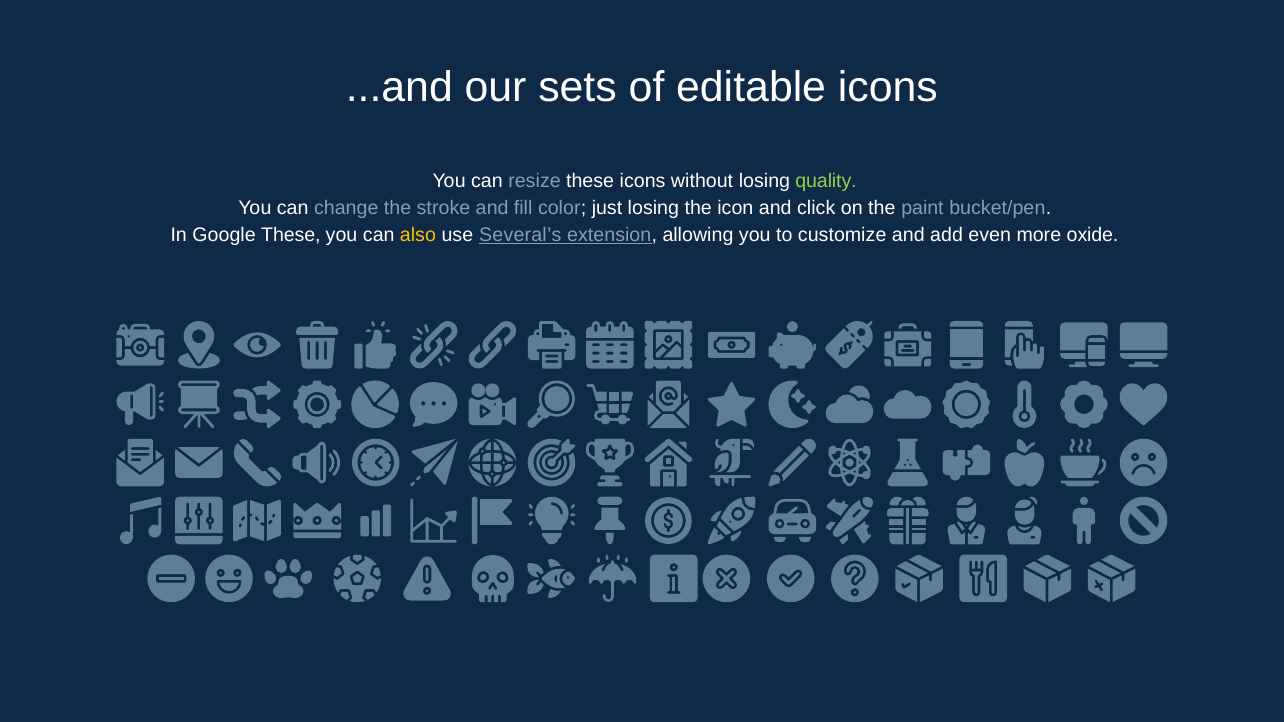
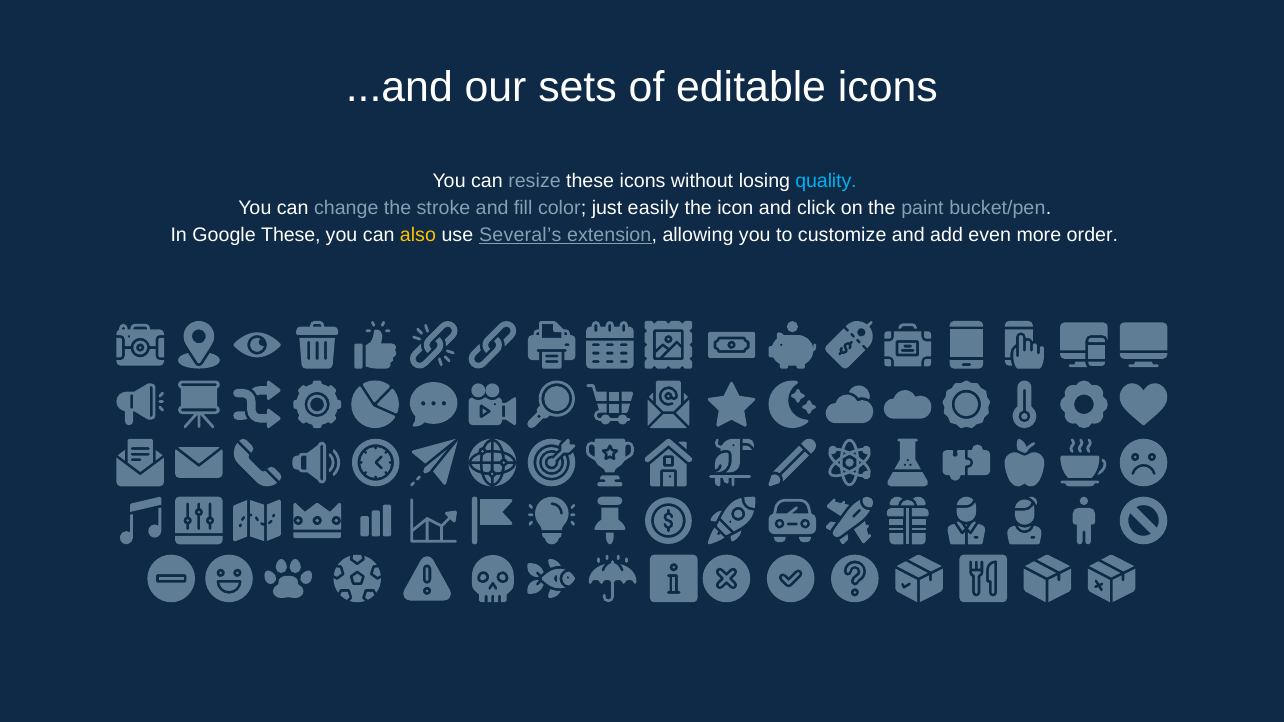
quality colour: light green -> light blue (826, 181)
just losing: losing -> easily (653, 208)
oxide: oxide -> order (1092, 235)
